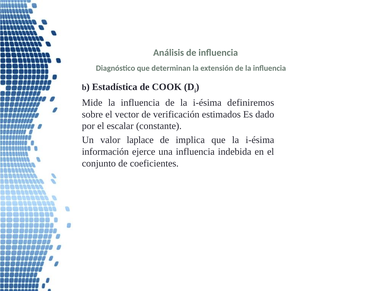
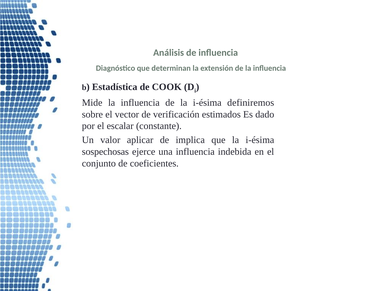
laplace: laplace -> aplicar (140, 140)
información: información -> sospechosas (105, 152)
